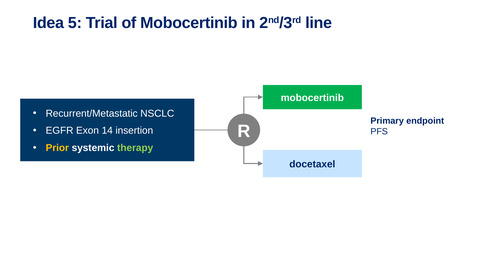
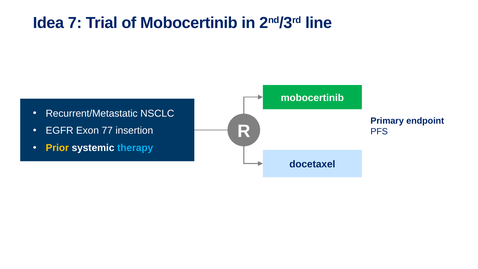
5: 5 -> 7 (75, 23)
14: 14 -> 77 (107, 131)
therapy colour: light green -> light blue (135, 148)
